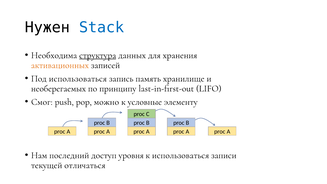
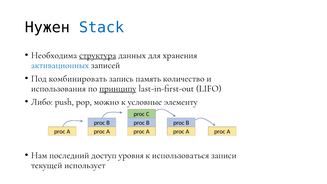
активационных colour: orange -> blue (60, 65)
Под использоваться: использоваться -> комбинировать (78, 78)
хранилище: хранилище -> количество (184, 78)
необерегаемых: необерегаемых -> использования (58, 88)
принципу underline: none -> present (118, 88)
Смог: Смог -> Либо (42, 102)
отличаться: отличаться -> использует (85, 165)
